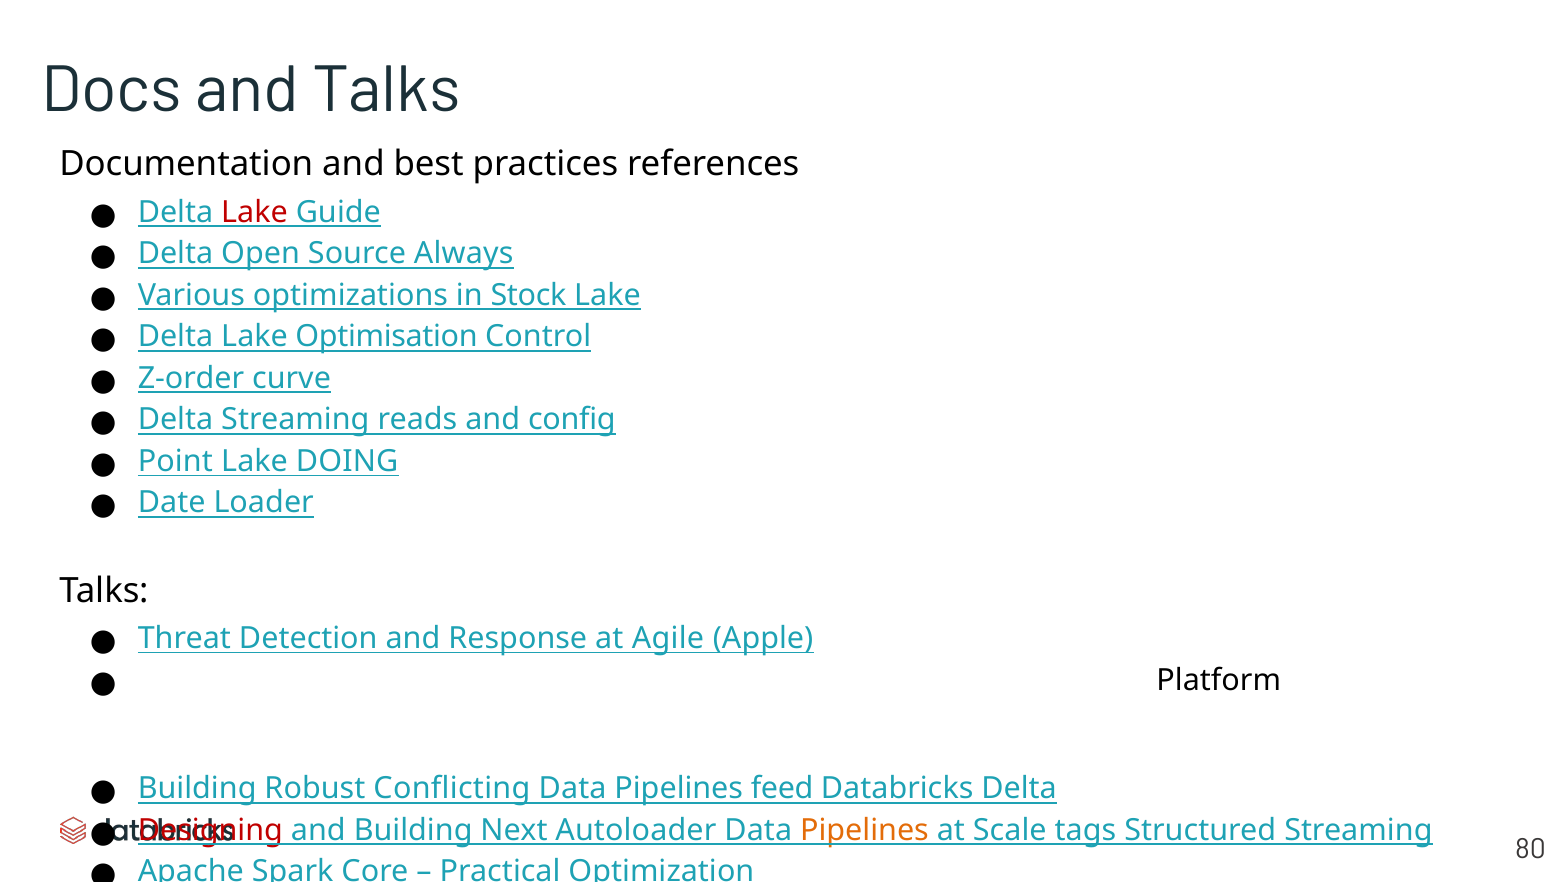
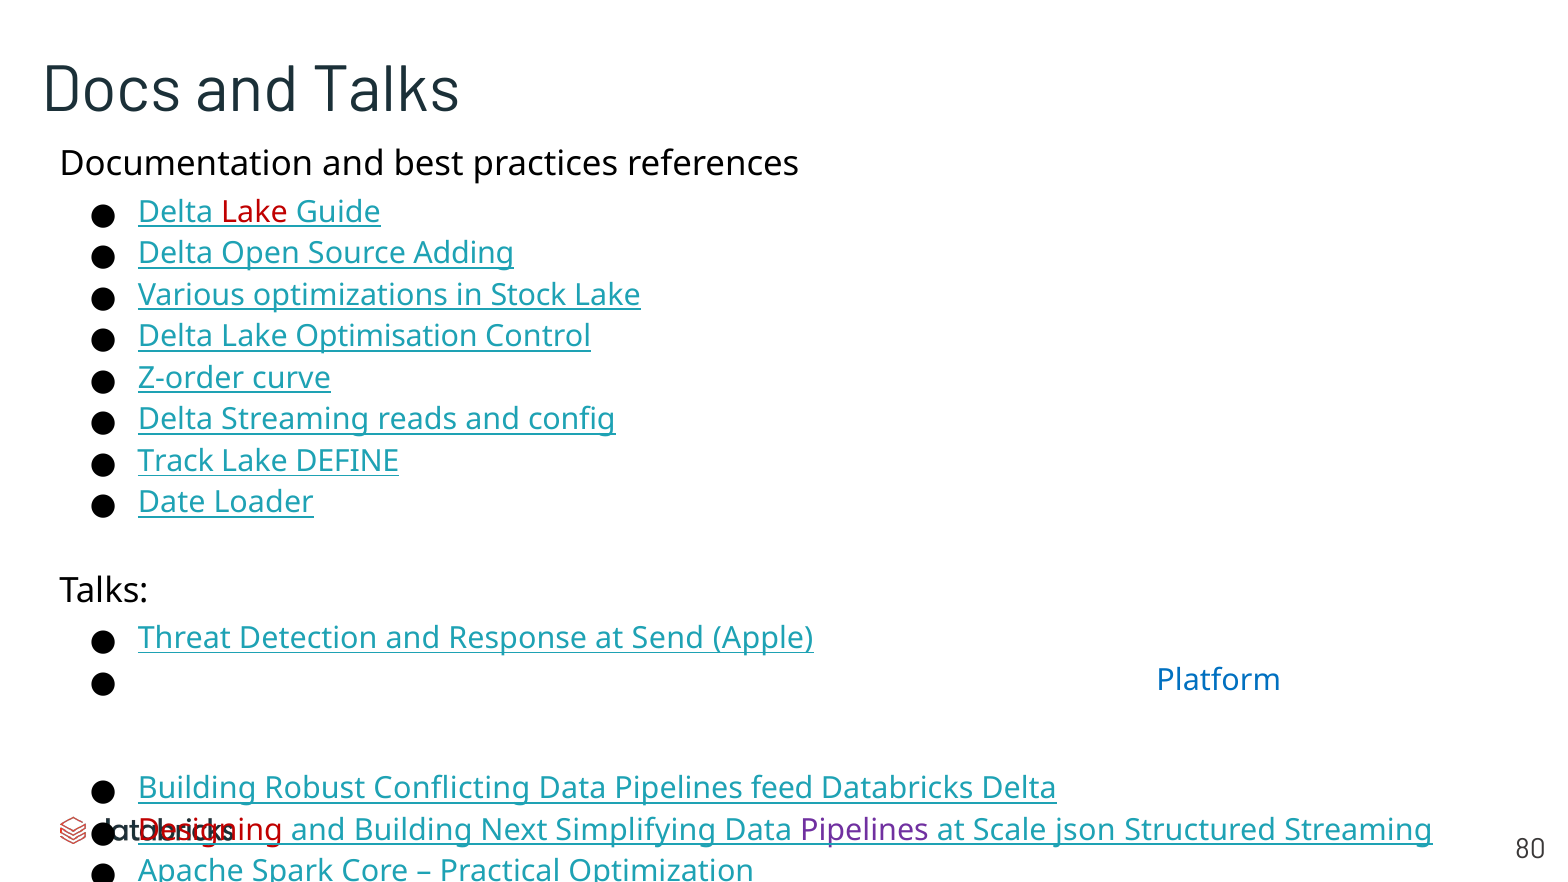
Always: Always -> Adding (464, 254)
Point: Point -> Track (176, 461)
DOING: DOING -> DEFINE (347, 461)
at Agile: Agile -> Send (668, 638)
Platform colour: black -> blue (1219, 680)
Autoloader: Autoloader -> Simplifying (636, 830)
Pipelines colour: orange -> purple (864, 830)
tags: tags -> json (1085, 830)
